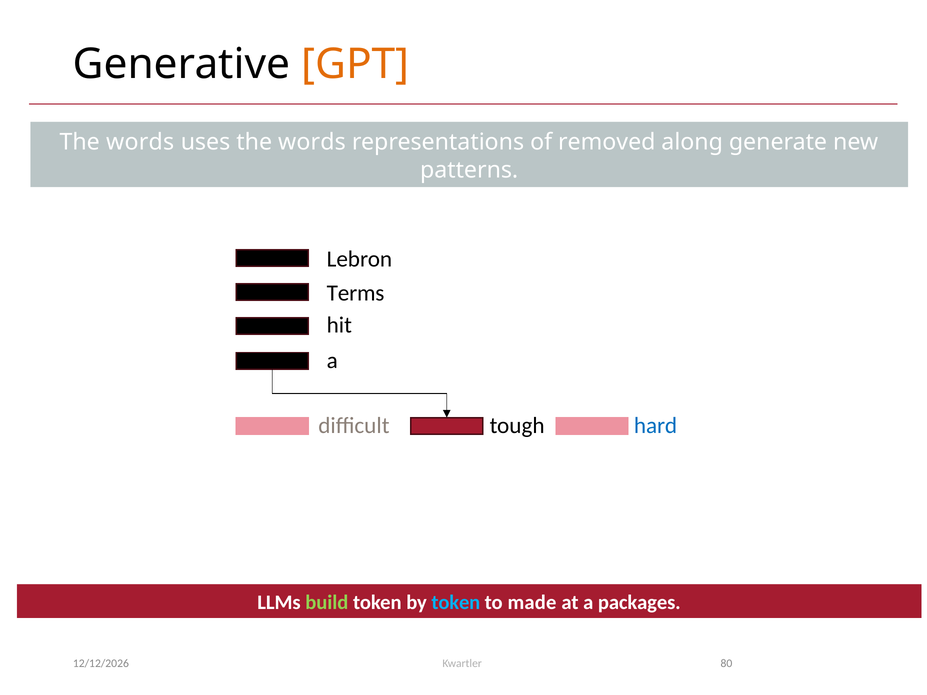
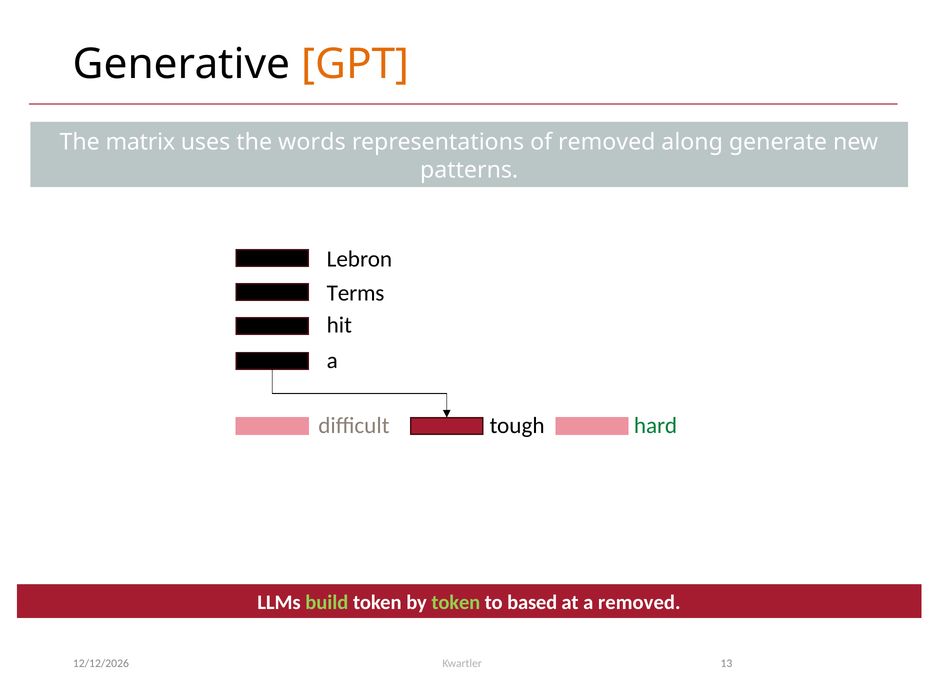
words: words -> matrix (140, 142)
hard colour: blue -> green (656, 426)
token colour: light blue -> light green (456, 603)
made: made -> based (532, 603)
a packages: packages -> removed (639, 603)
80: 80 -> 13 (726, 664)
